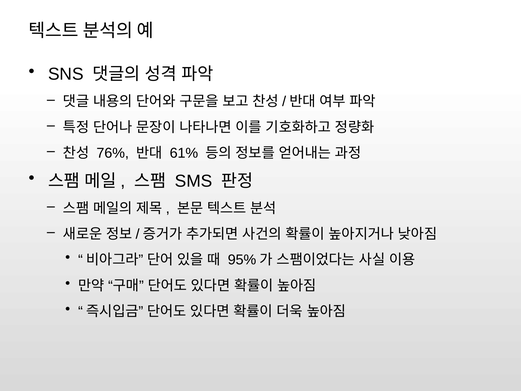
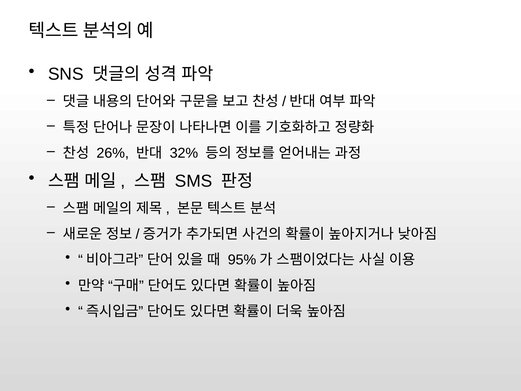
76%: 76% -> 26% (113, 153)
61%: 61% -> 32% (184, 153)
